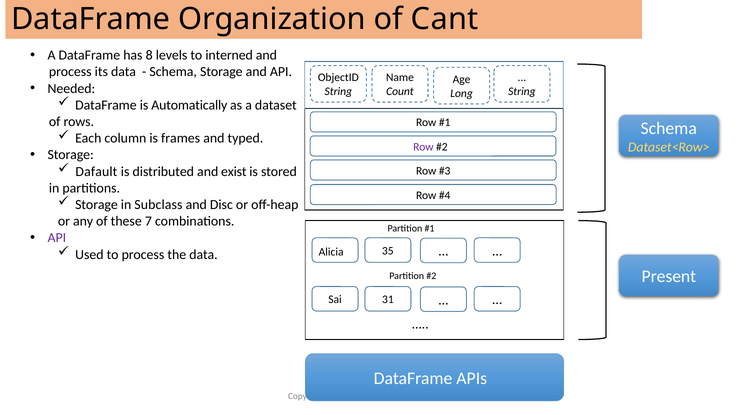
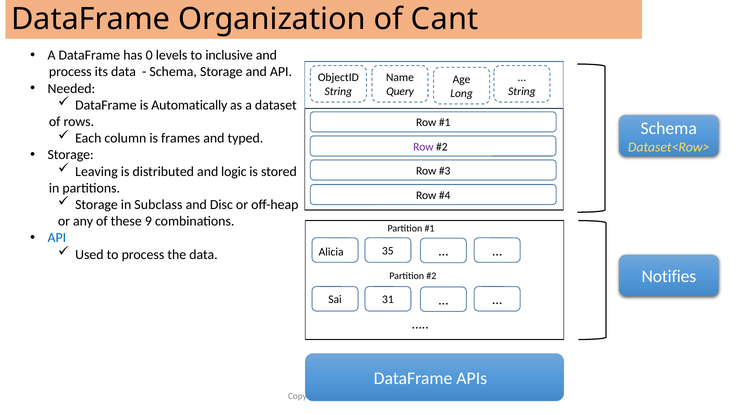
8: 8 -> 0 (149, 55)
interned: interned -> inclusive (229, 55)
Count: Count -> Query (400, 92)
Dafault: Dafault -> Leaving (96, 172)
exist: exist -> logic (234, 172)
7: 7 -> 9 (148, 221)
API colour: purple -> blue (57, 238)
Present: Present -> Notifies (669, 277)
